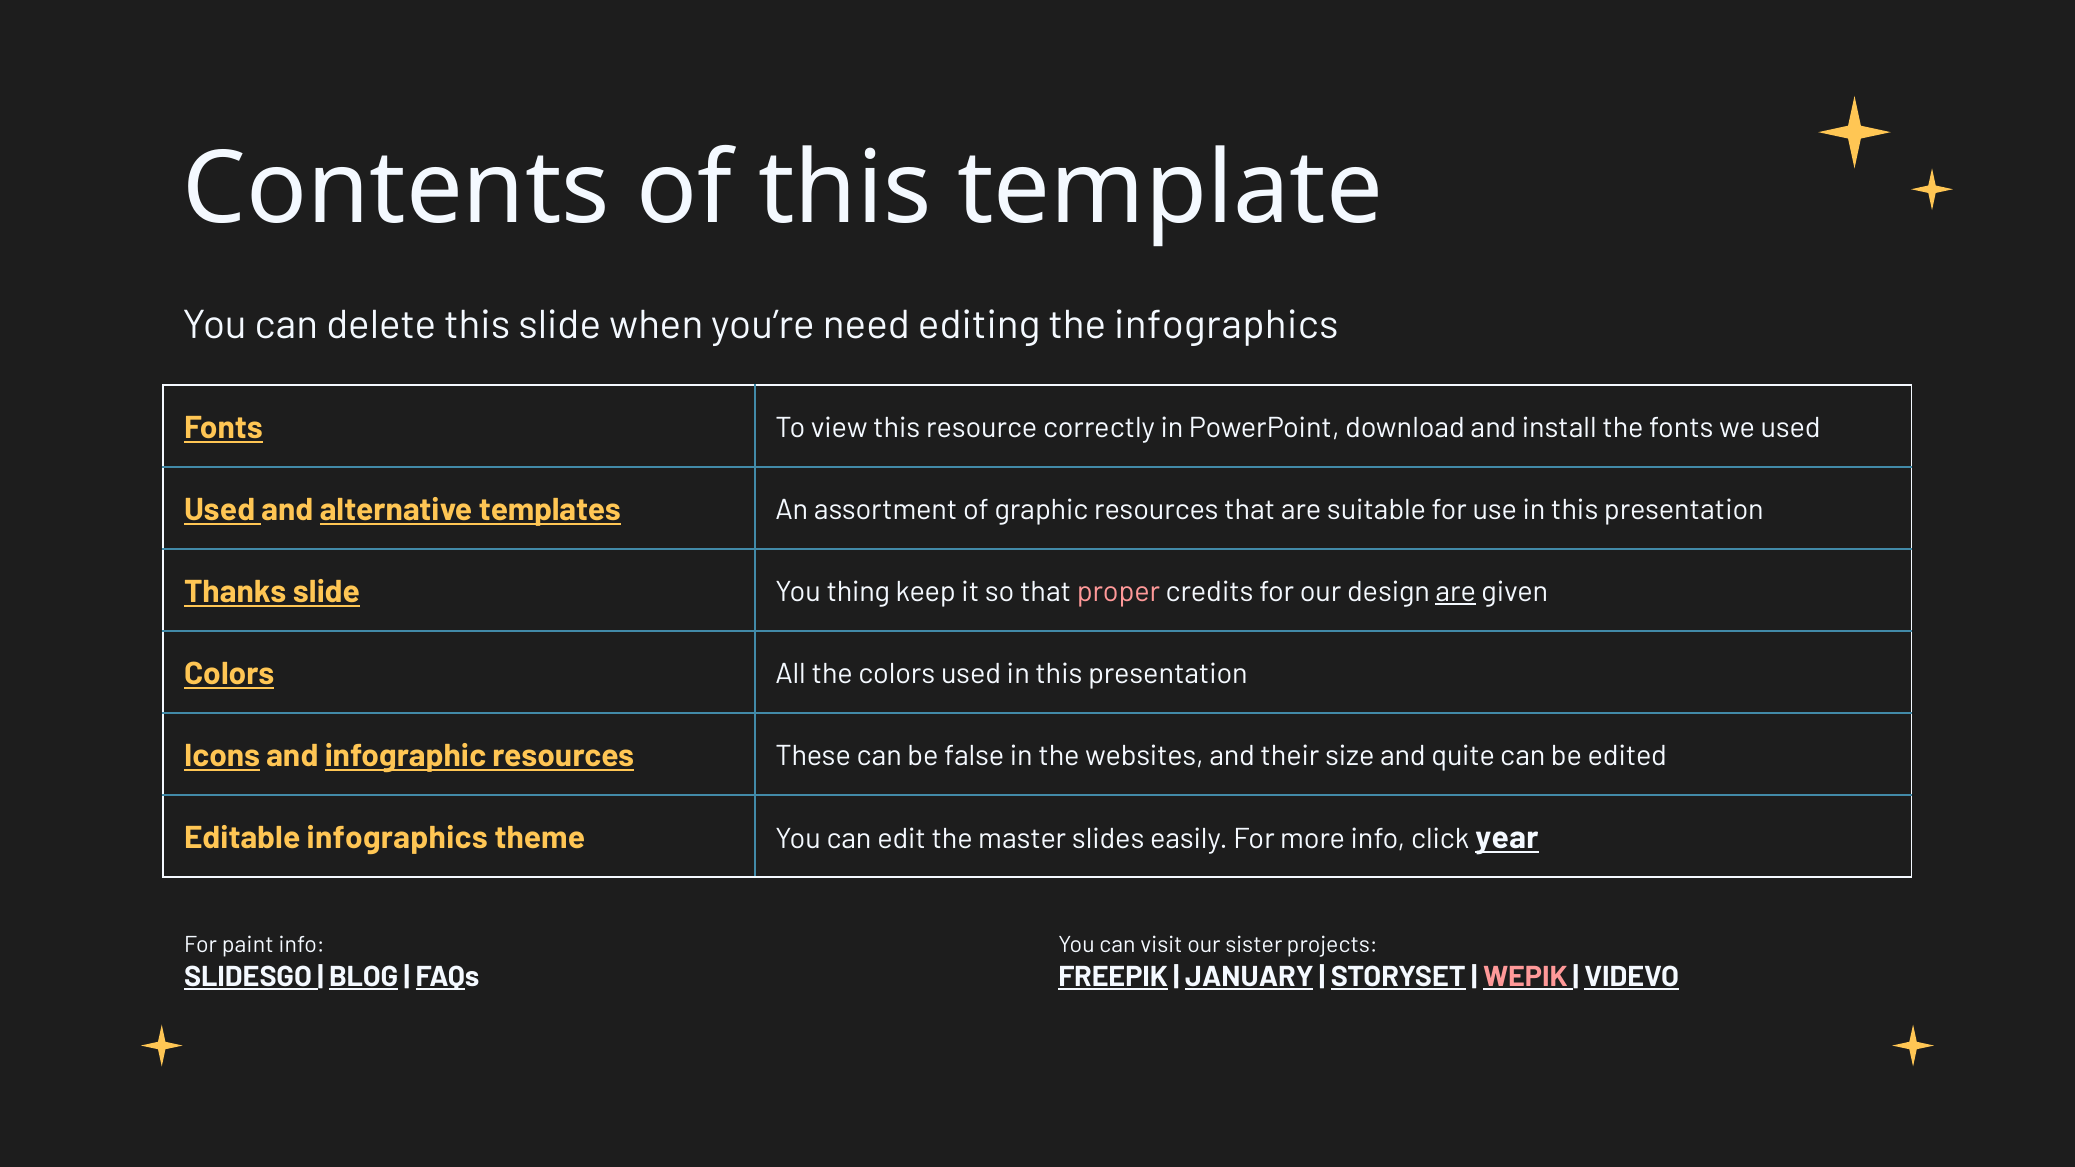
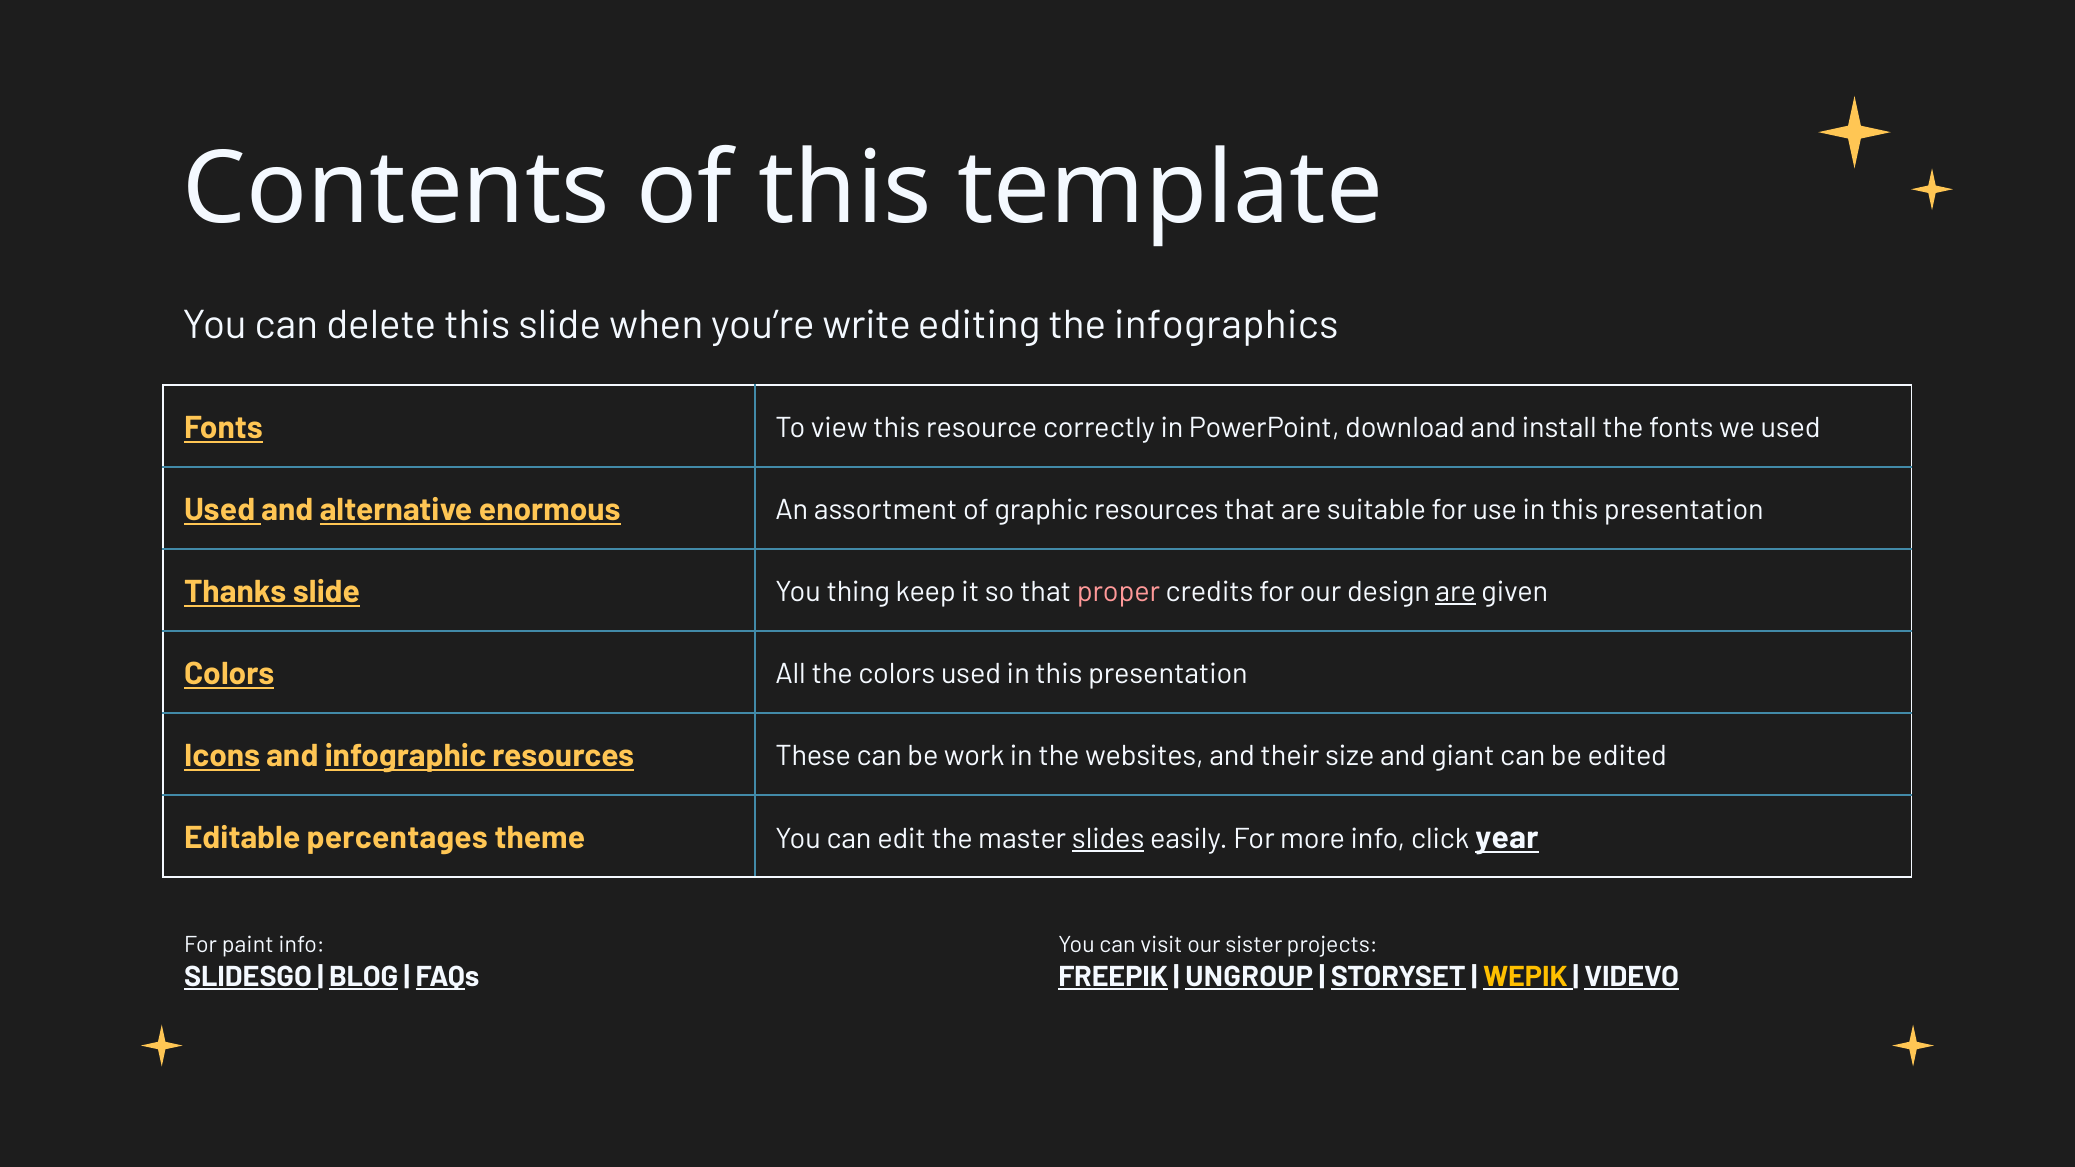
need: need -> write (867, 325)
templates: templates -> enormous (550, 510)
false: false -> work (974, 756)
quite: quite -> giant (1463, 756)
Editable infographics: infographics -> percentages (397, 838)
slides underline: none -> present (1108, 839)
JANUARY: JANUARY -> UNGROUP (1249, 977)
WEPIK colour: pink -> yellow (1525, 977)
